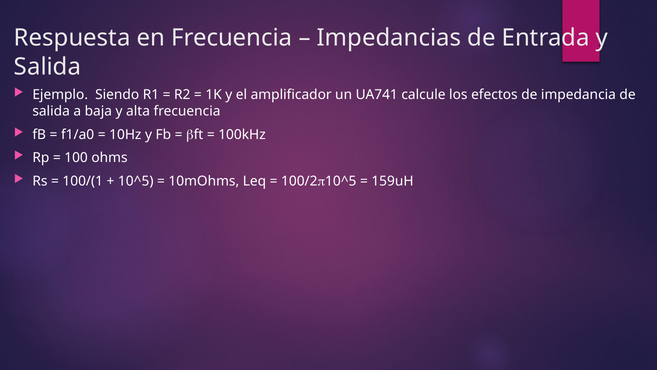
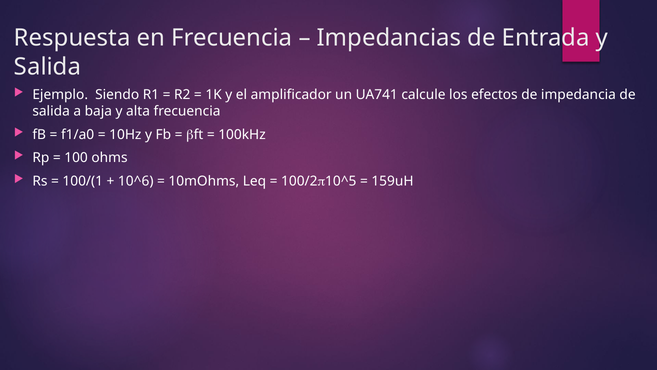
10^5: 10^5 -> 10^6 (136, 181)
